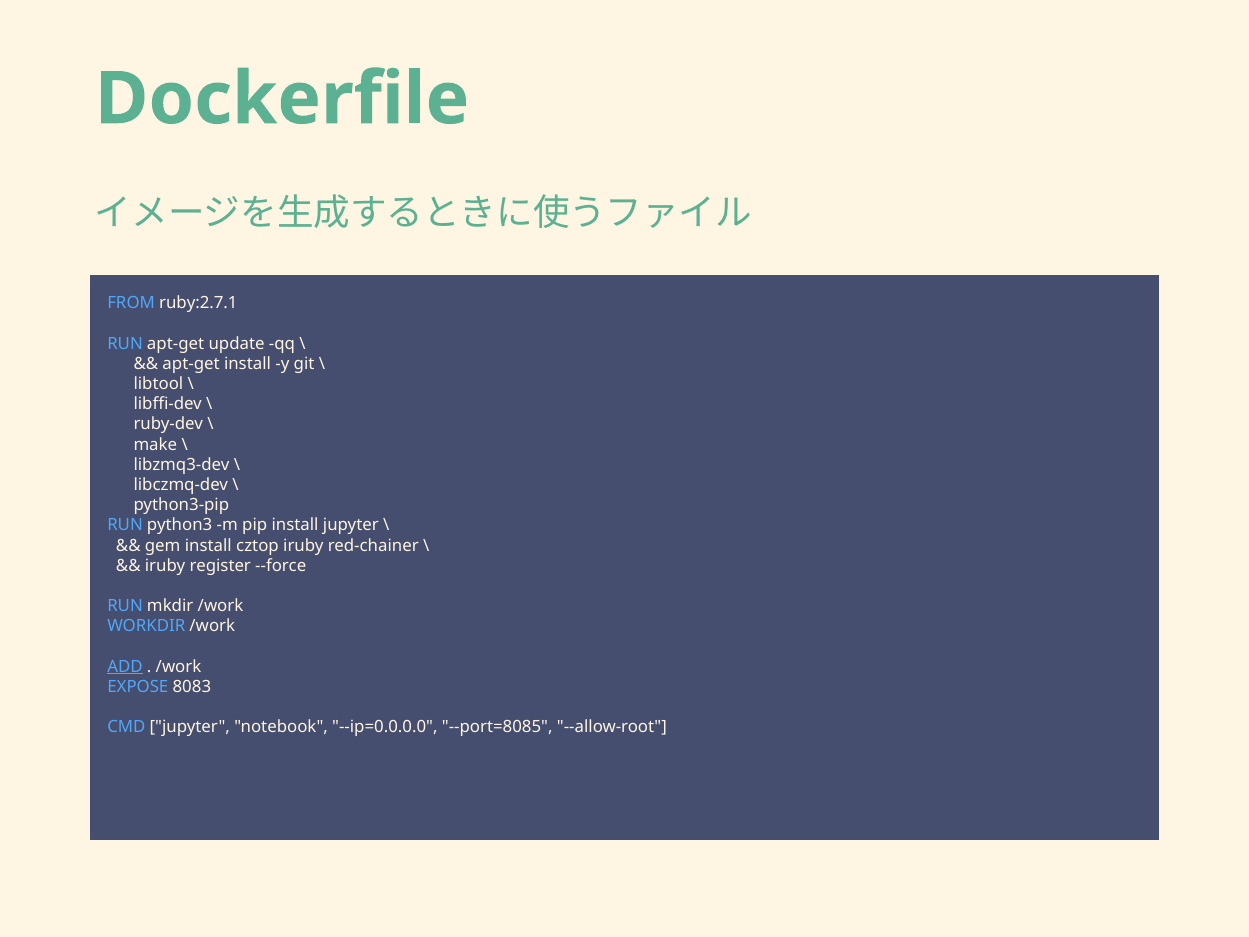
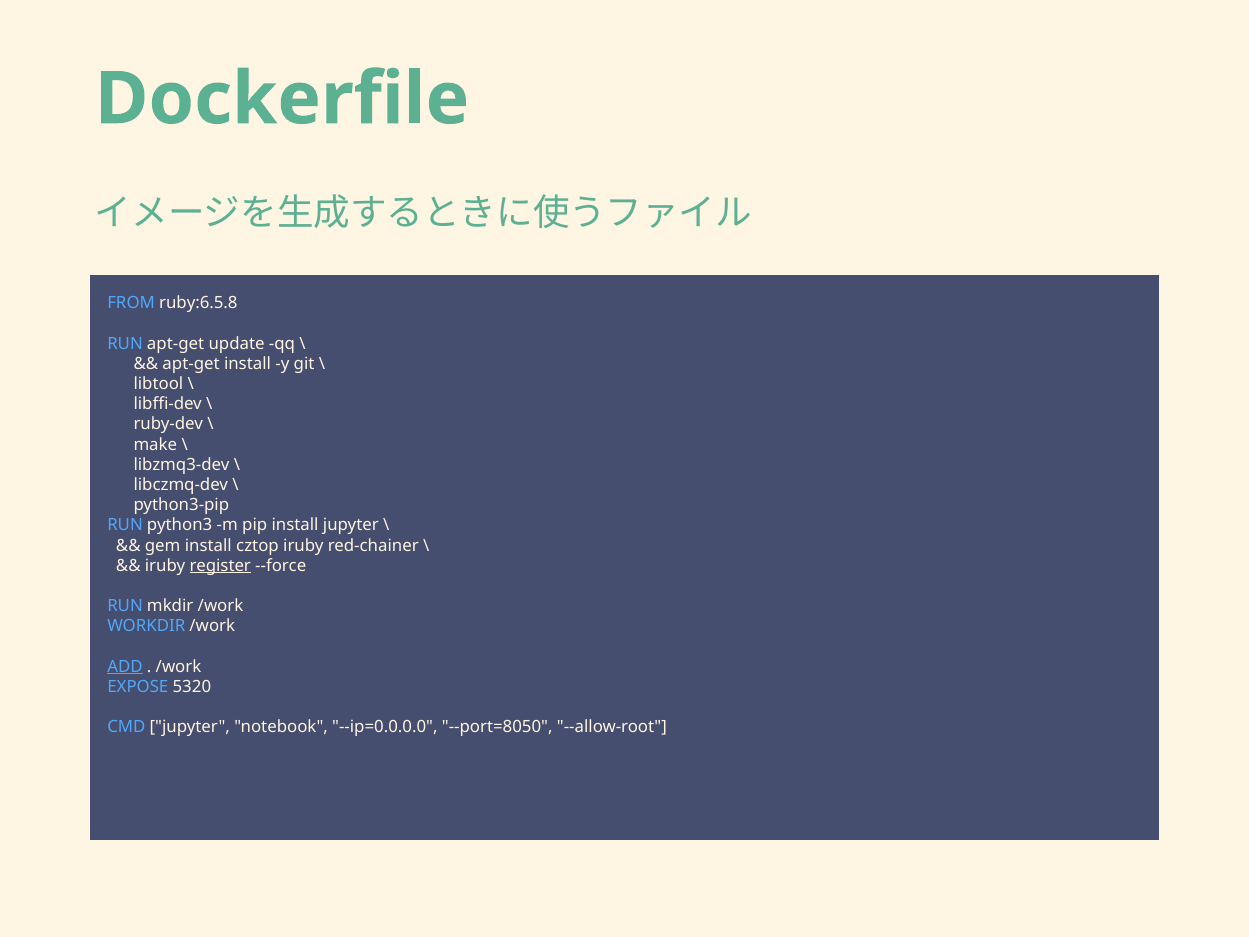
ruby:2.7.1: ruby:2.7.1 -> ruby:6.5.8 (198, 303)
register underline: none -> present (220, 566)
8083: 8083 -> 5320 (192, 687)
--port=8085: --port=8085 -> --port=8050 (497, 727)
